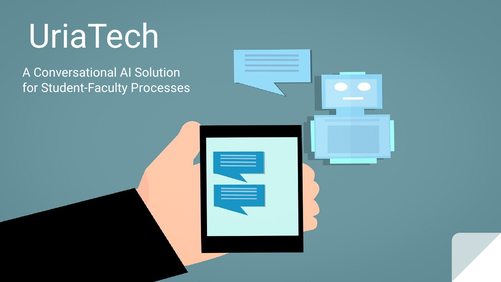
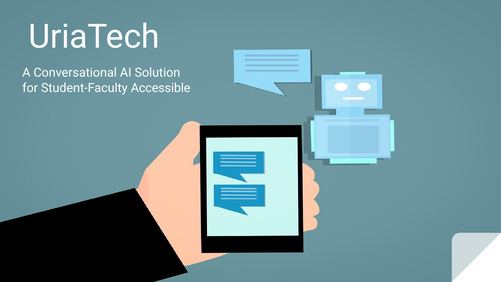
Processes: Processes -> Accessible (161, 88)
